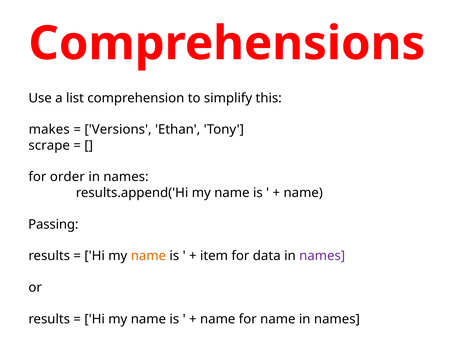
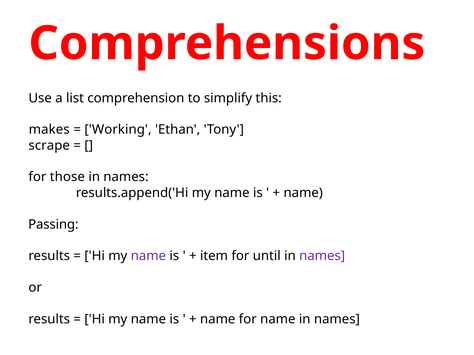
Versions: Versions -> Working (118, 130)
order: order -> those (67, 177)
name colour: orange -> purple (148, 256)
data: data -> until (267, 256)
